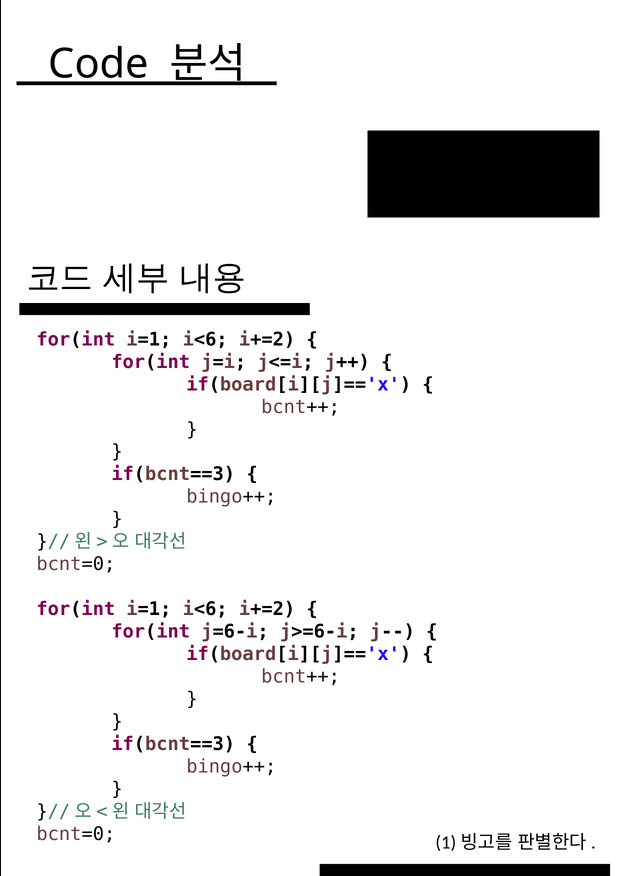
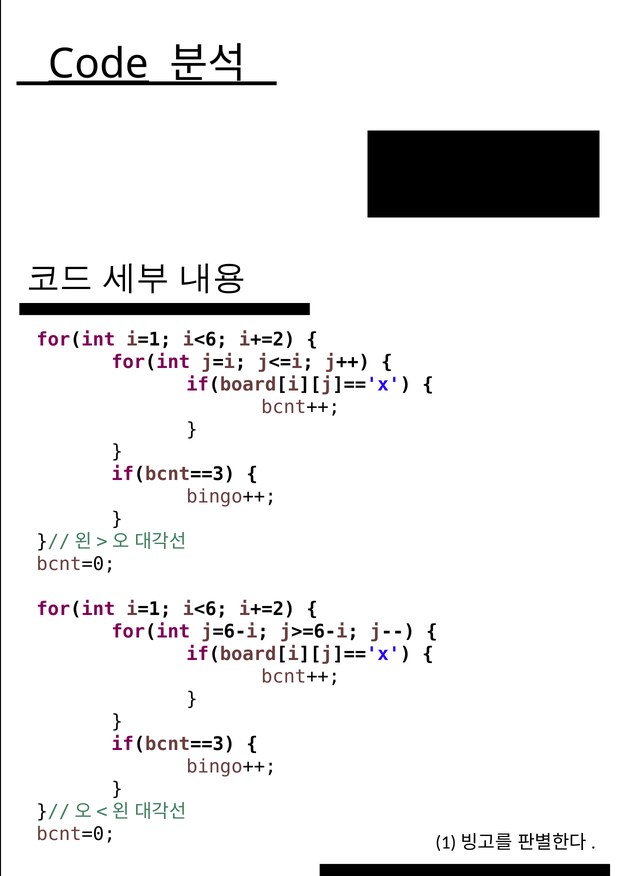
Code underline: none -> present (99, 64)
